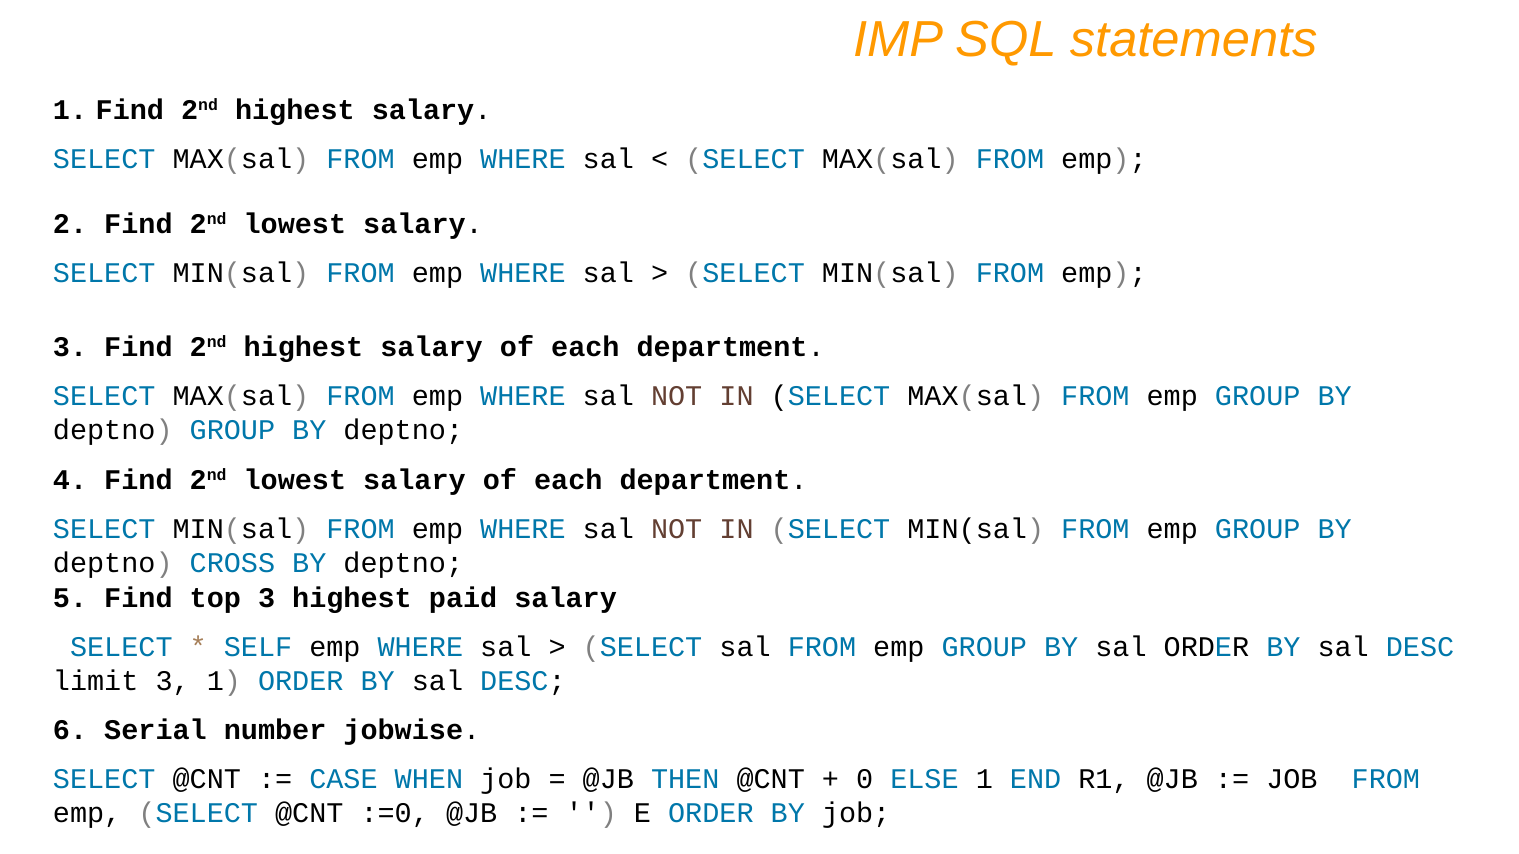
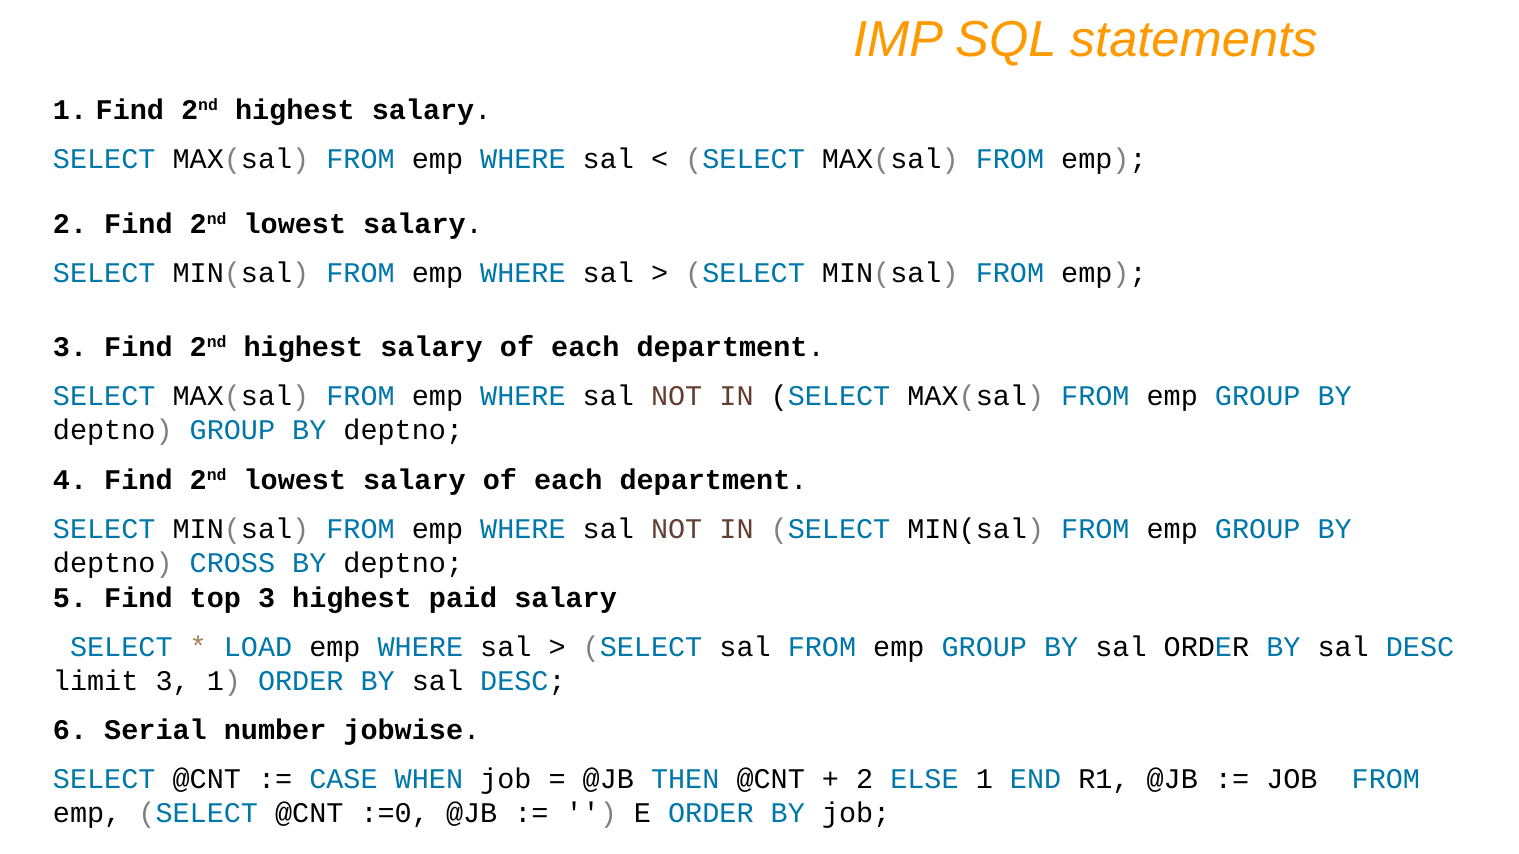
SELF: SELF -> LOAD (258, 648)
0: 0 -> 2 (865, 779)
